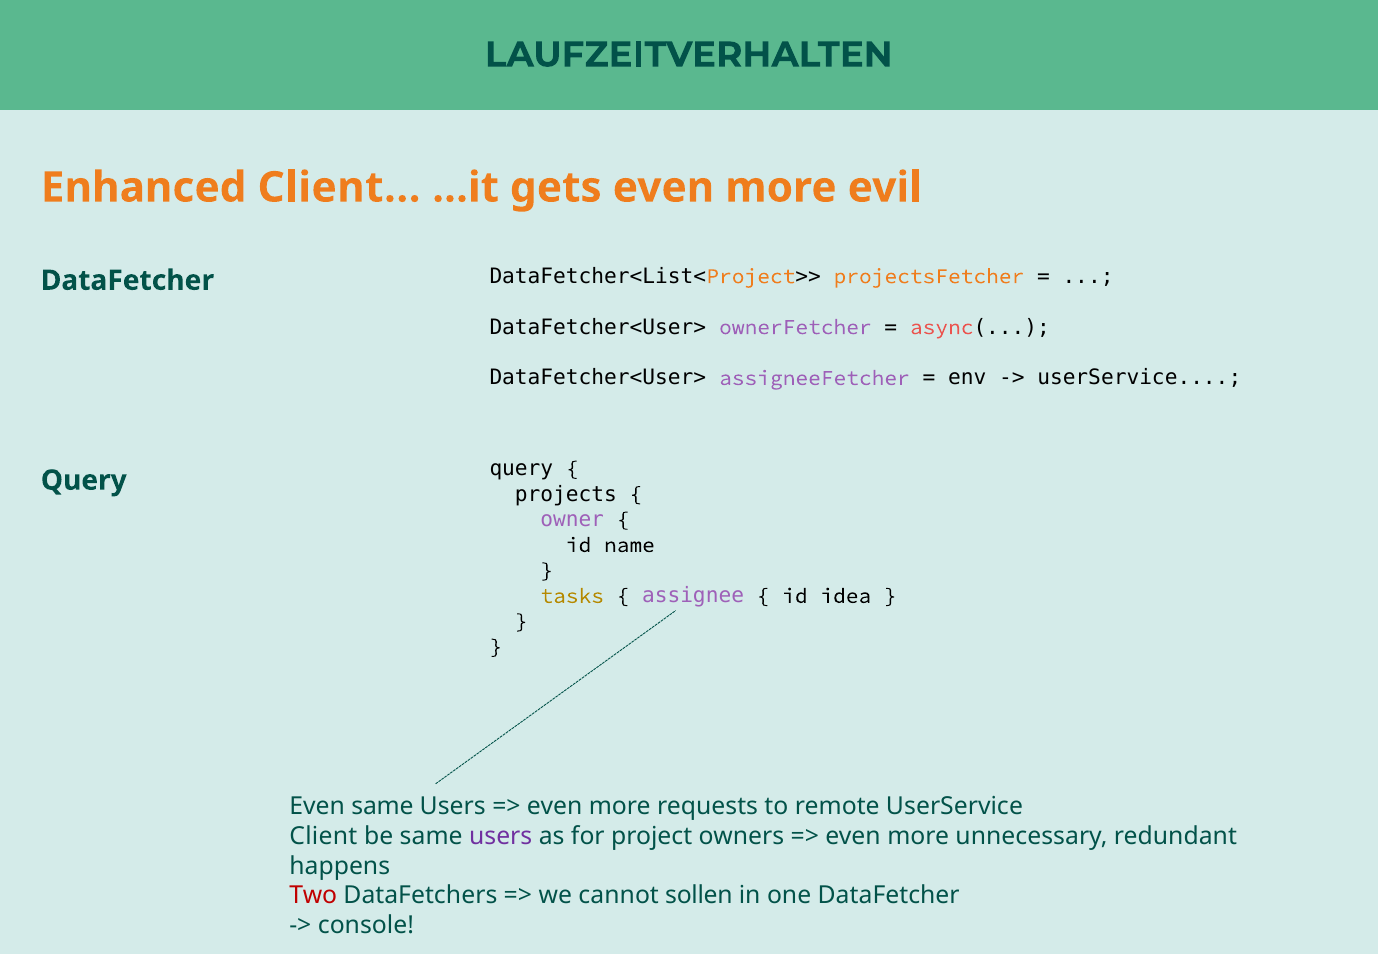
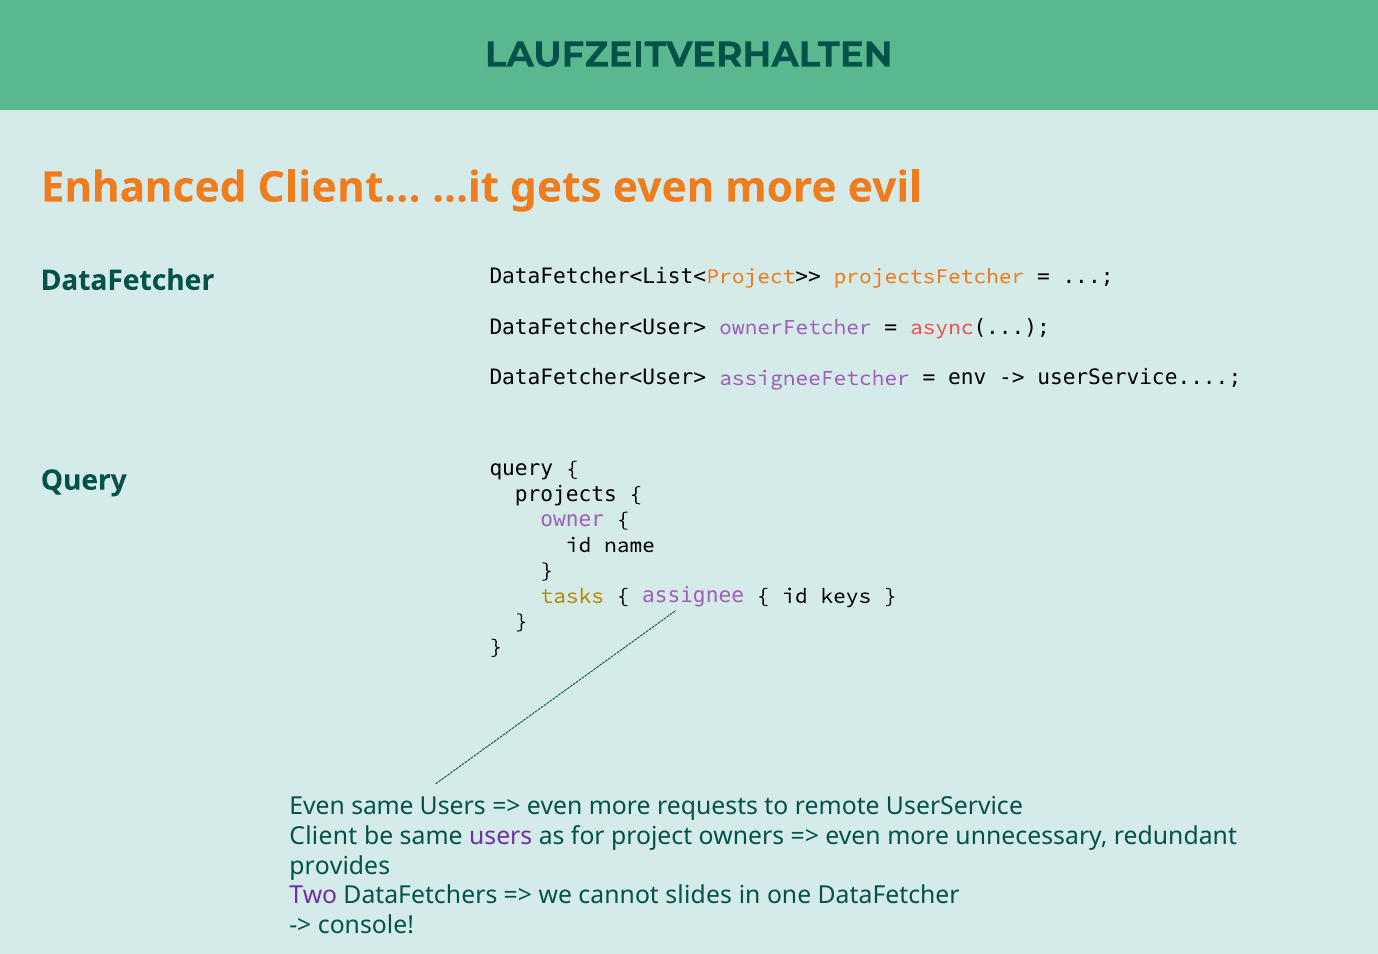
idea: idea -> keys (846, 596)
happens: happens -> provides (340, 866)
Two colour: red -> purple (313, 896)
sollen: sollen -> slides (699, 896)
